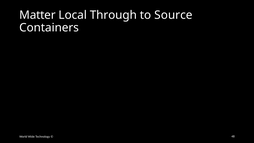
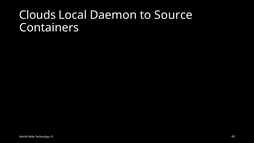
Matter: Matter -> Clouds (38, 15)
Through: Through -> Daemon (113, 15)
